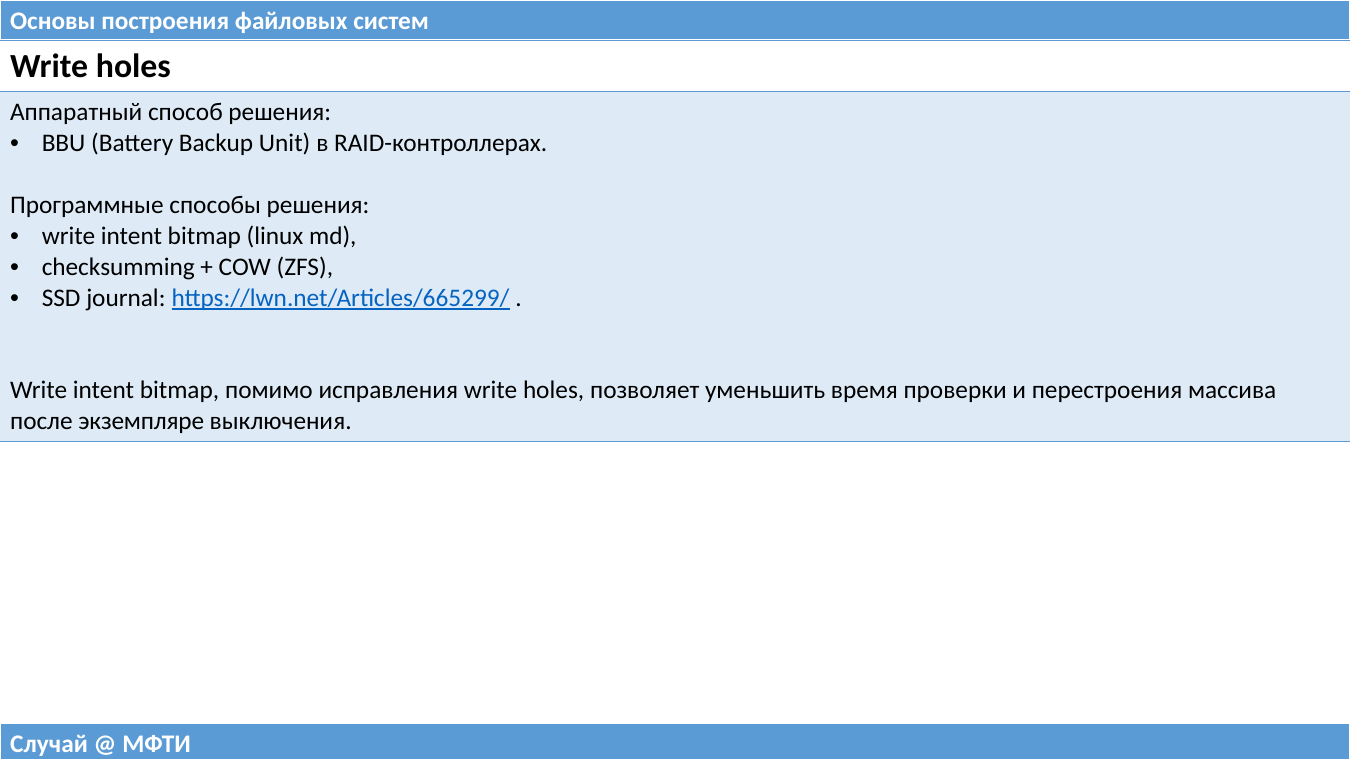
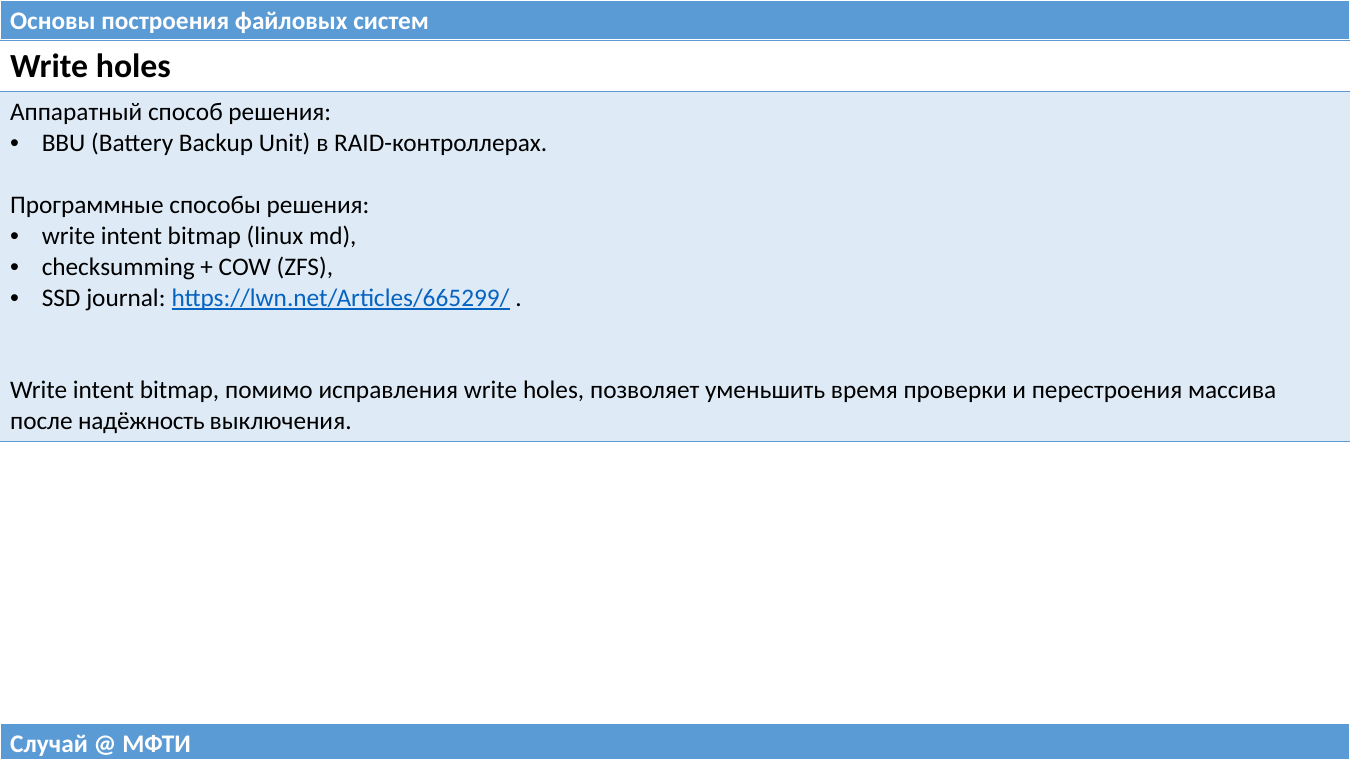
экземпляре: экземпляре -> надёжность (141, 422)
